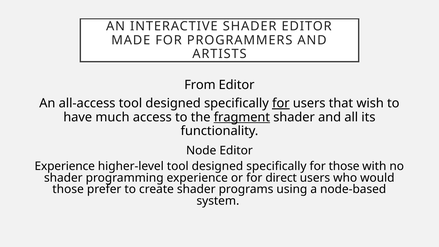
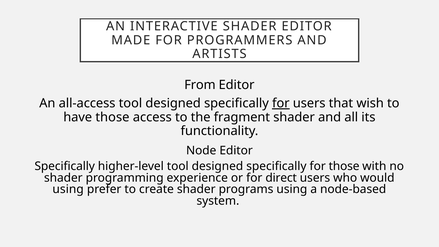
have much: much -> those (112, 117)
fragment underline: present -> none (242, 117)
Experience: Experience -> Specifically (65, 166)
those: those -> using (68, 189)
